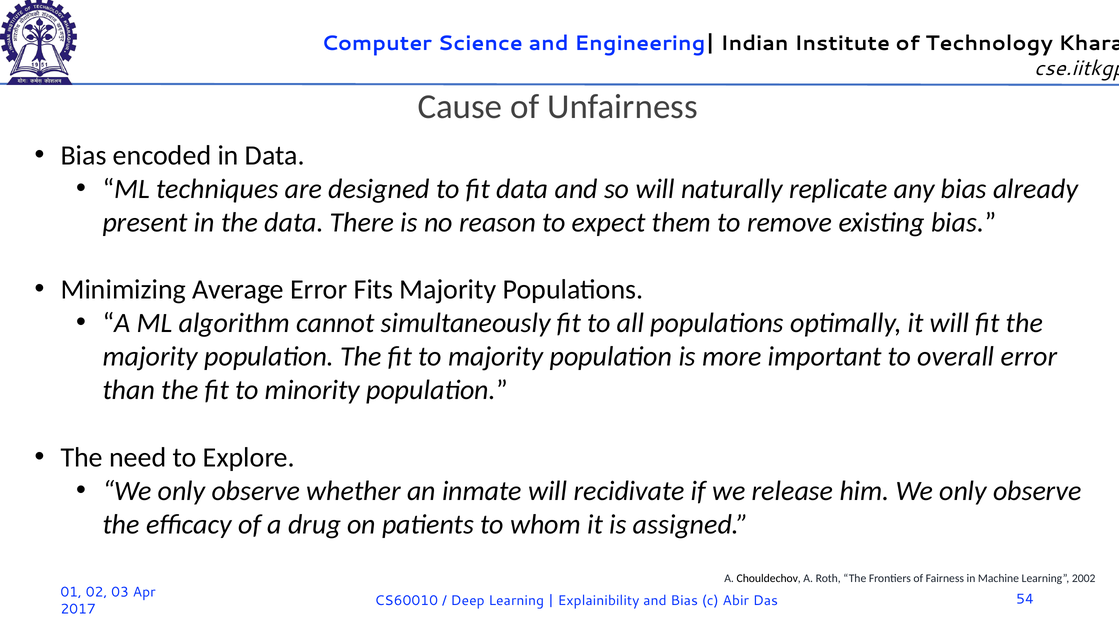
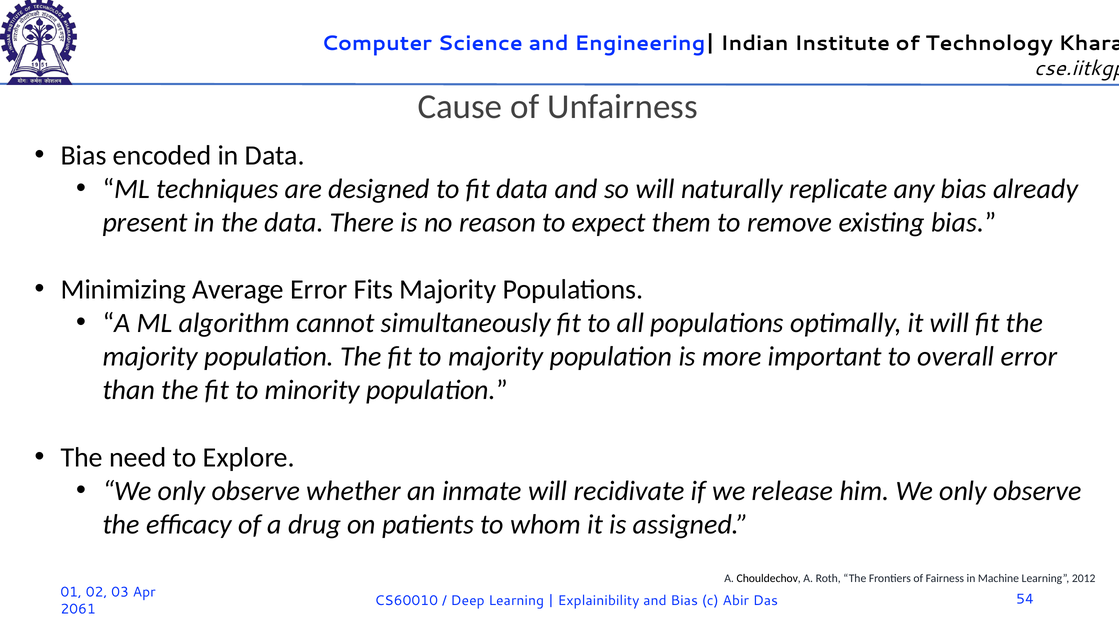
2002: 2002 -> 2012 (1084, 579)
2017: 2017 -> 2061 (78, 609)
